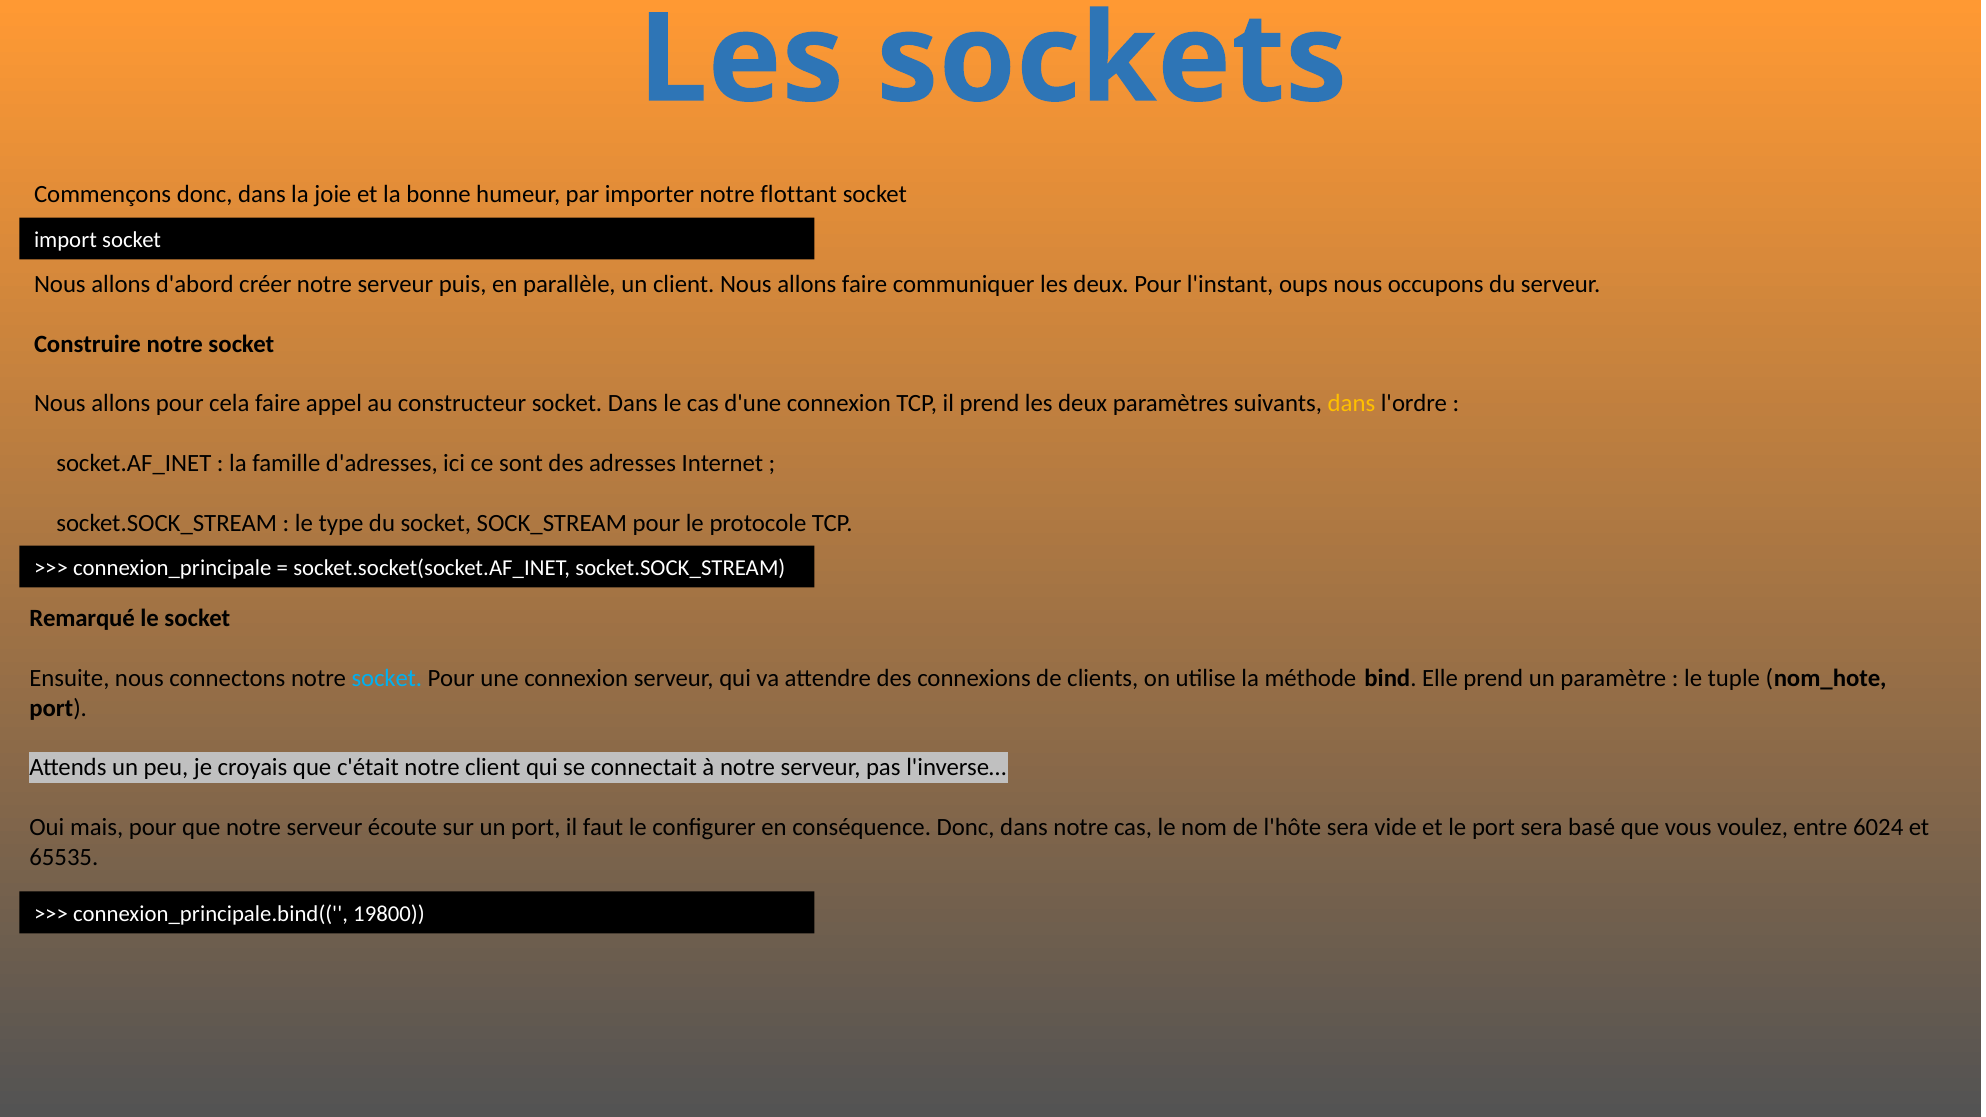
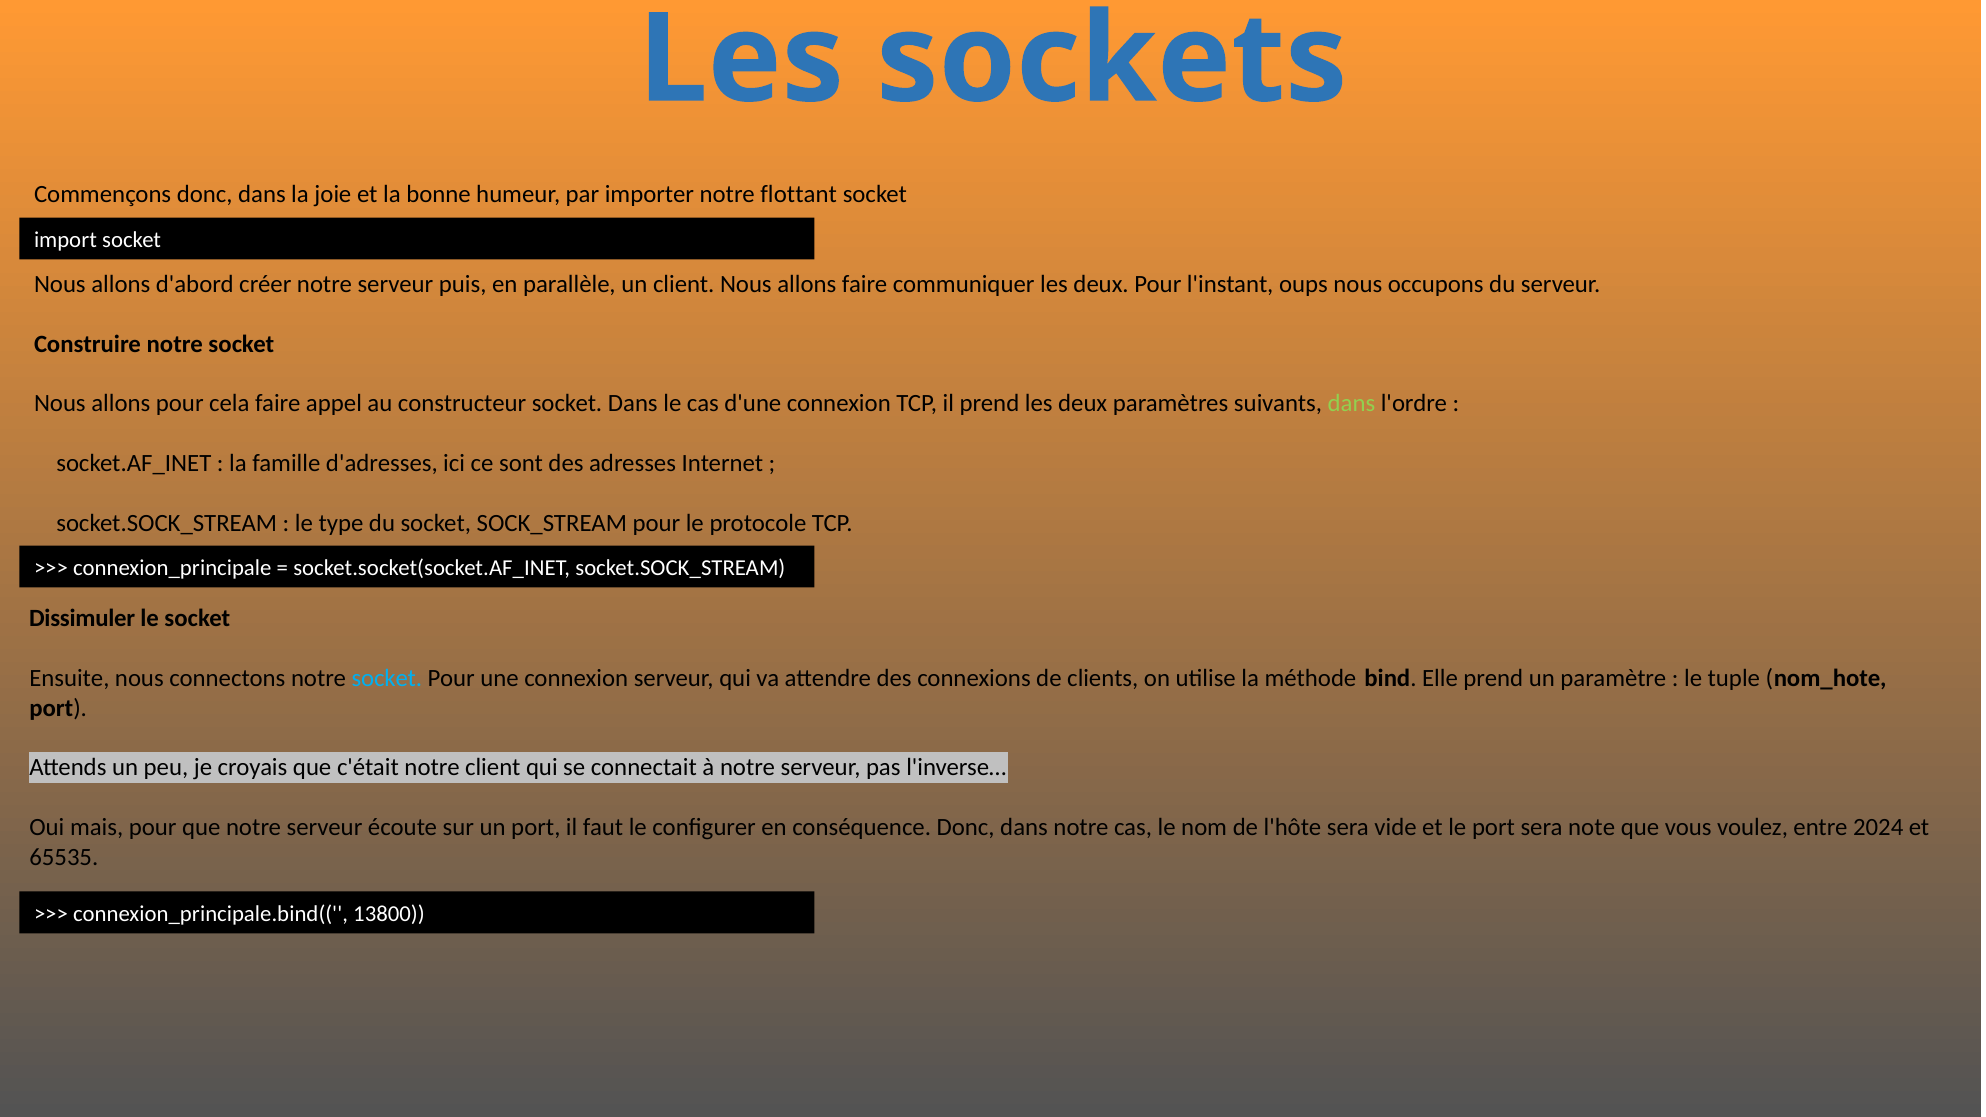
dans colour: yellow -> light green (1351, 404)
Remarqué: Remarqué -> Dissimuler (82, 619)
basé: basé -> note (1592, 827)
6024: 6024 -> 2024 (1878, 827)
19800: 19800 -> 13800 (389, 914)
